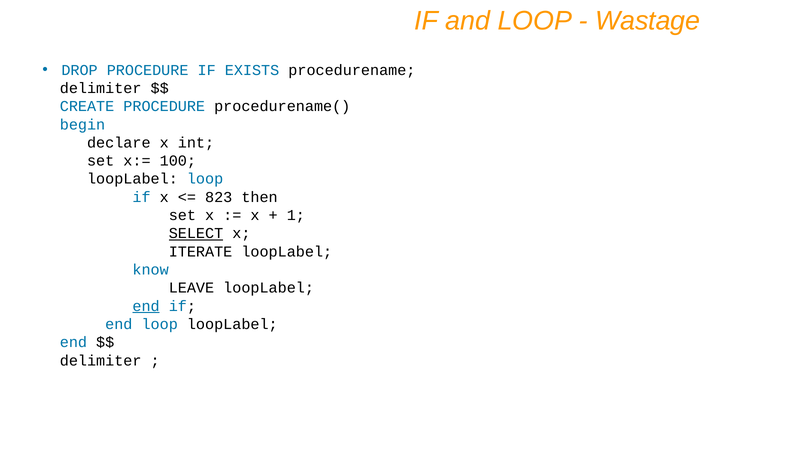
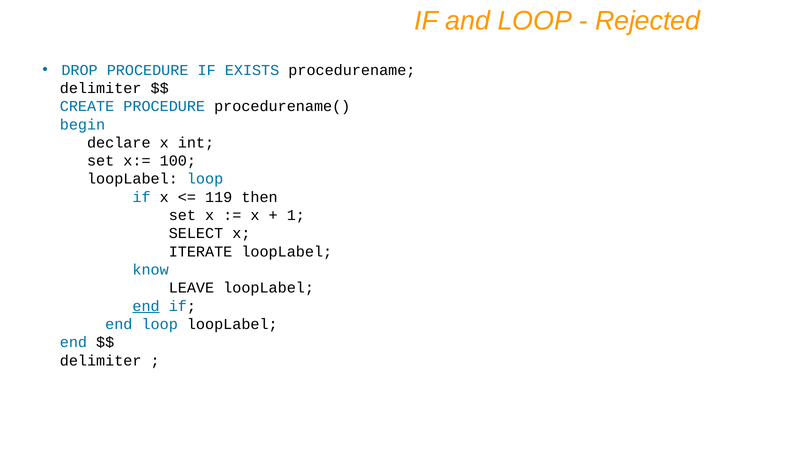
Wastage: Wastage -> Rejected (648, 21)
823: 823 -> 119 (219, 197)
SELECT underline: present -> none (196, 233)
